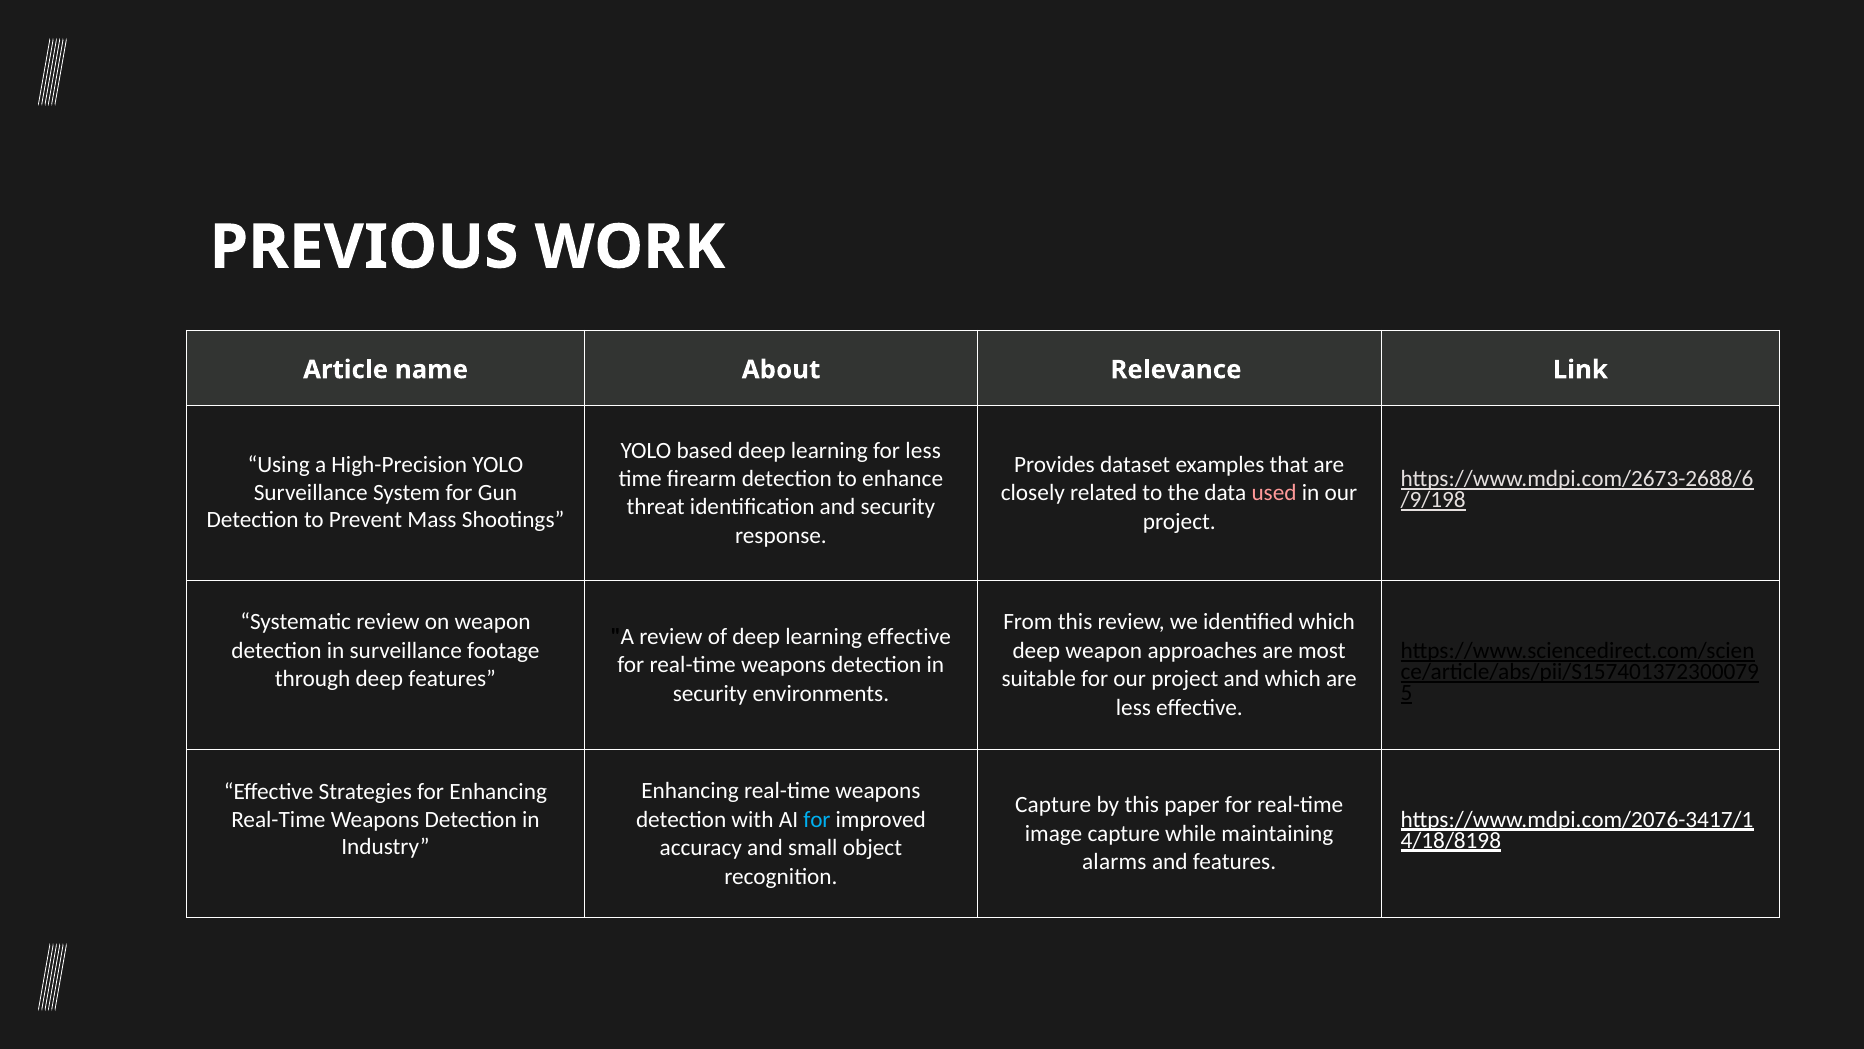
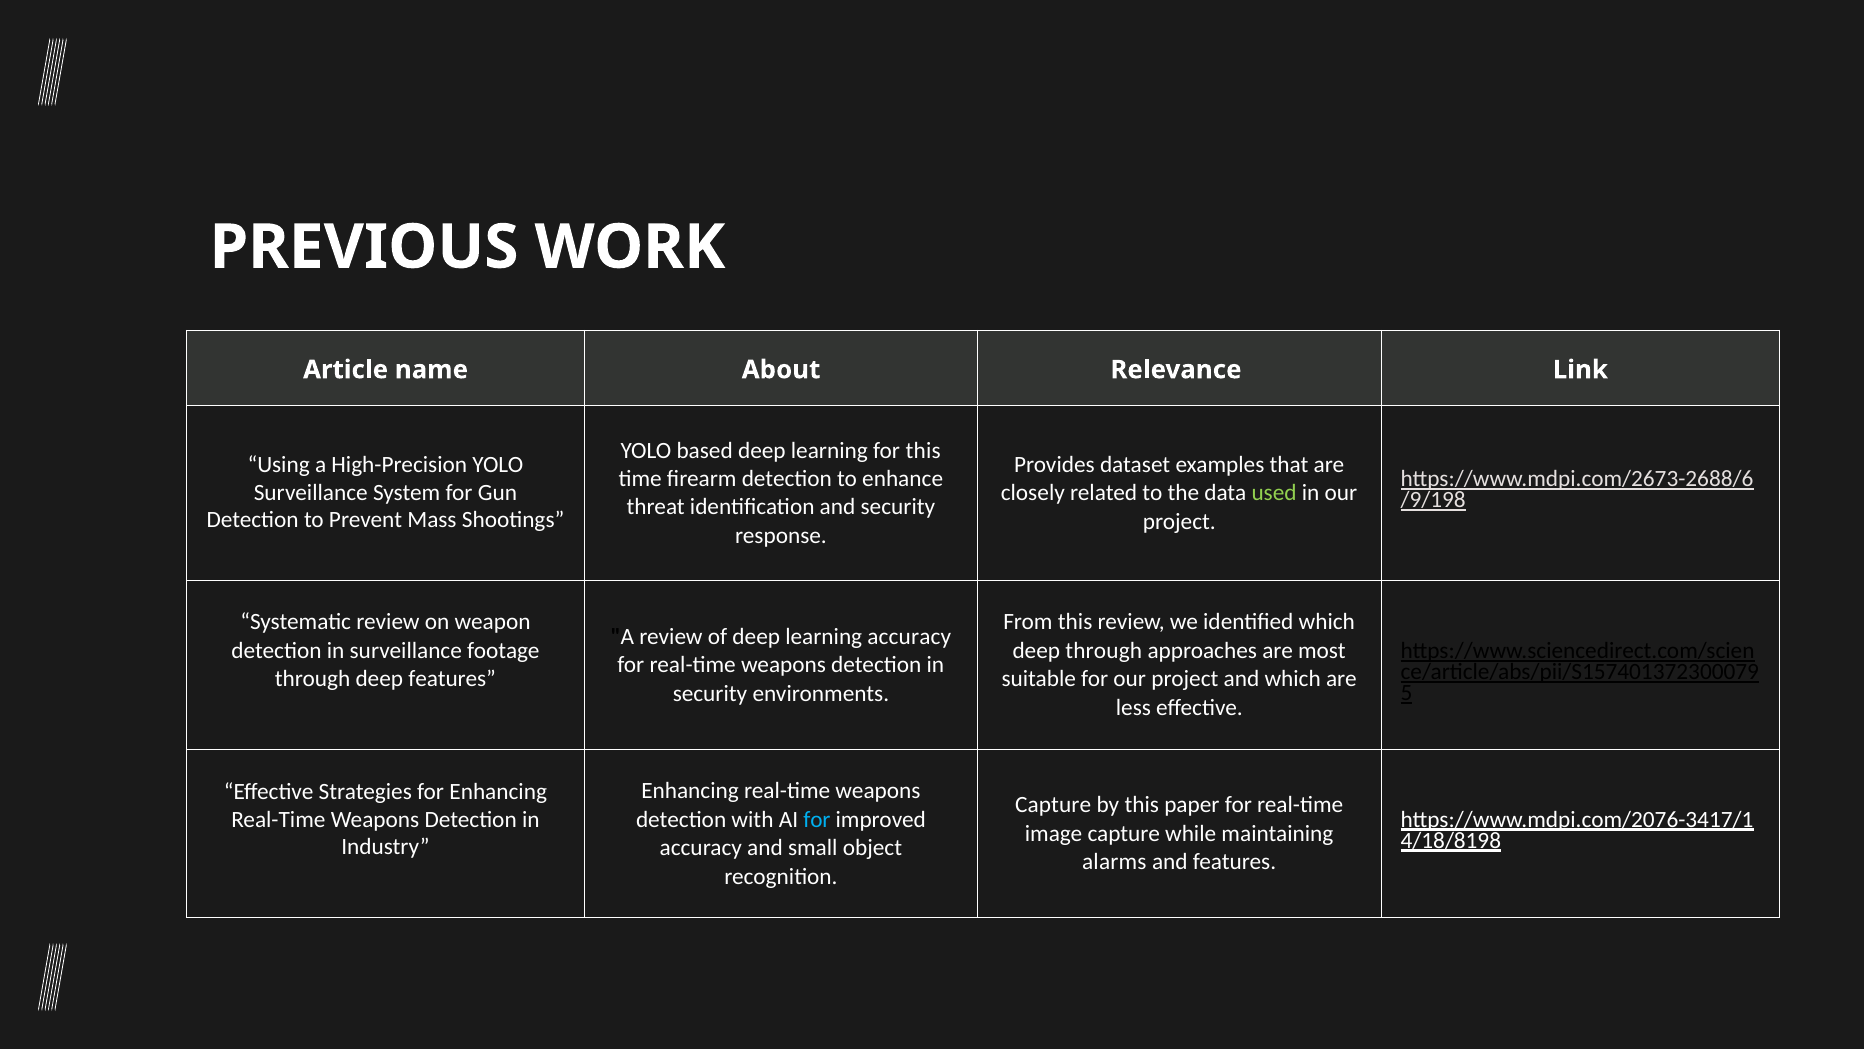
for less: less -> this (923, 450)
used colour: pink -> light green (1274, 493)
learning effective: effective -> accuracy (909, 636)
deep weapon: weapon -> through (1104, 650)
